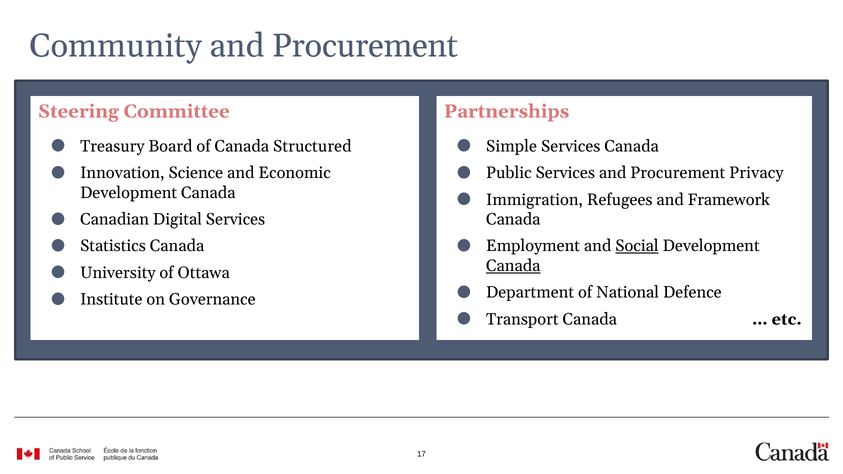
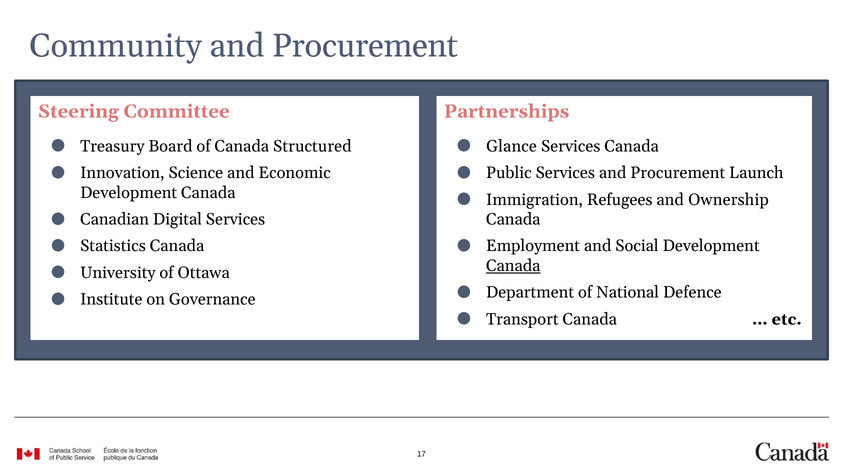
Simple: Simple -> Glance (512, 146)
Privacy: Privacy -> Launch (756, 173)
Framework: Framework -> Ownership (729, 200)
Social underline: present -> none (637, 246)
